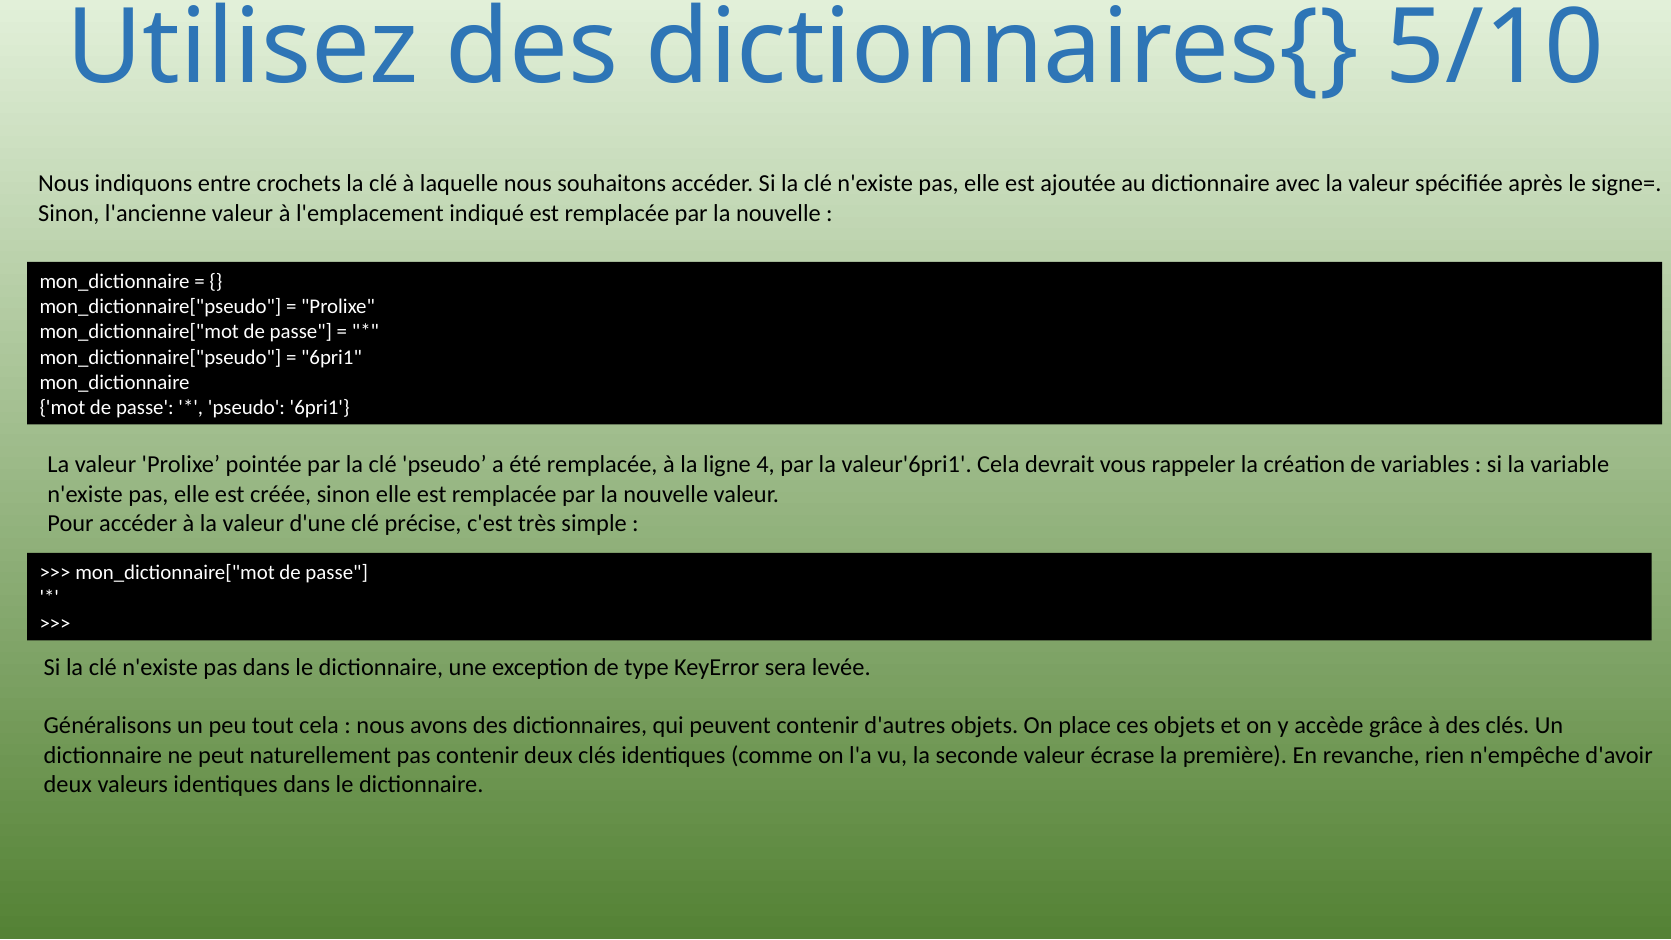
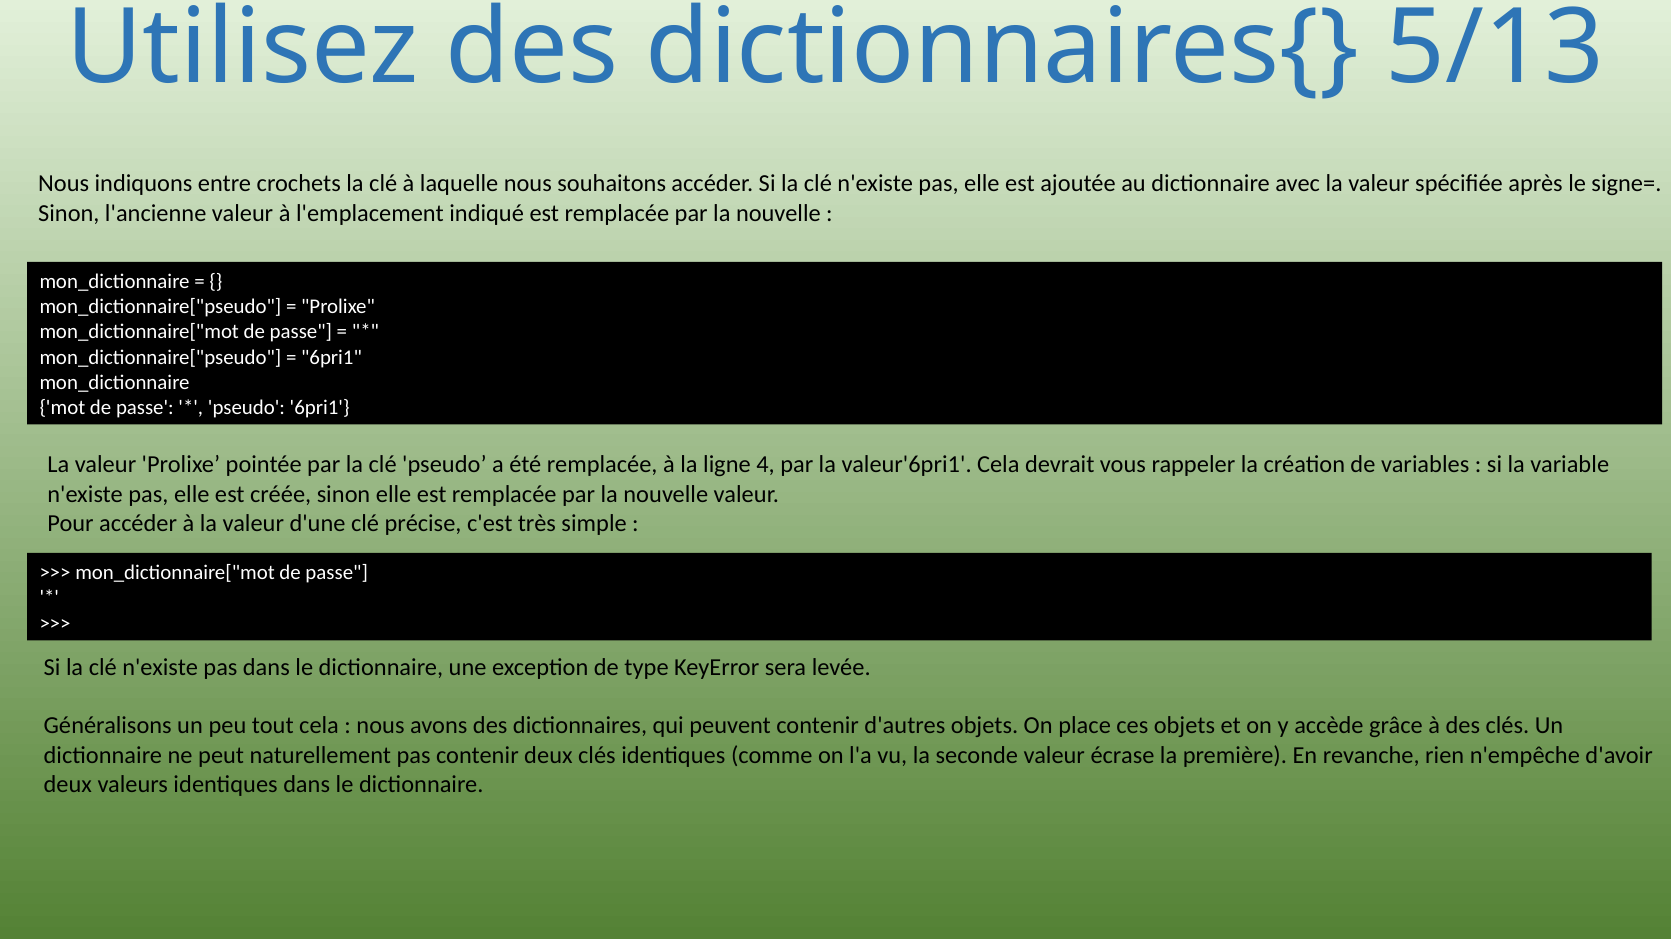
5/10: 5/10 -> 5/13 (1495, 48)
